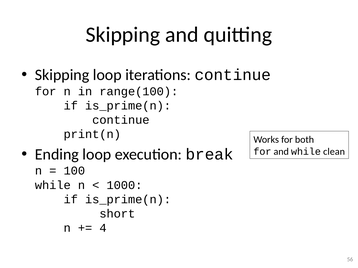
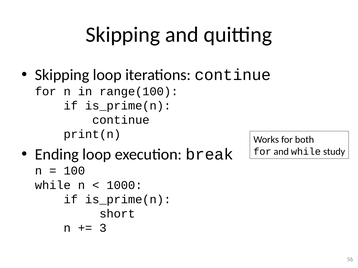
clean: clean -> study (334, 152)
4: 4 -> 3 (103, 228)
